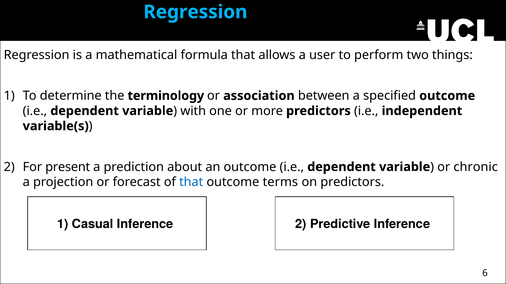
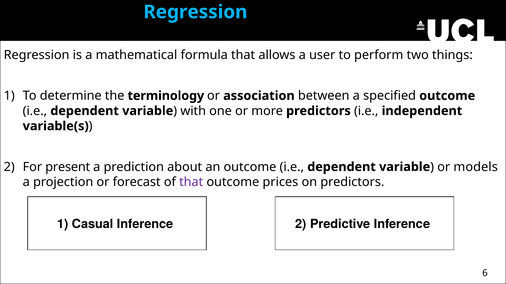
chronic: chronic -> models (476, 167)
that colour: blue -> purple (191, 182)
terms: terms -> prices (280, 182)
